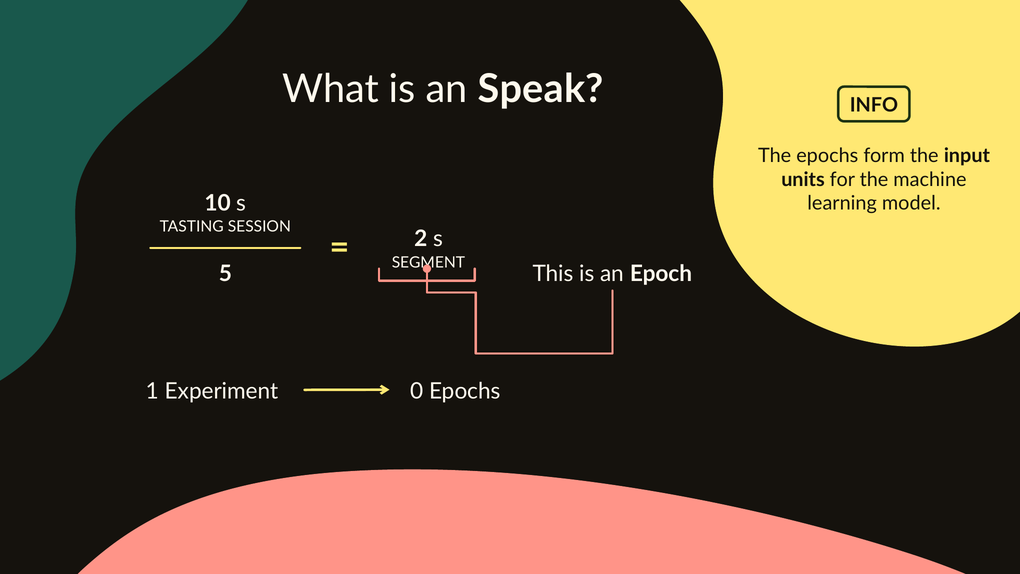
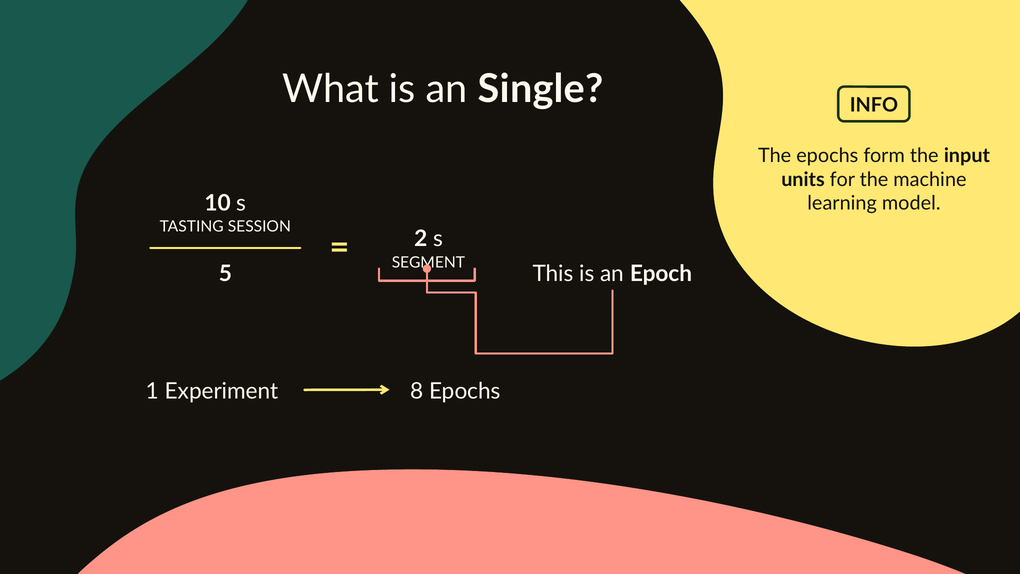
Speak: Speak -> Single (541, 89)
0: 0 -> 8 (417, 391)
